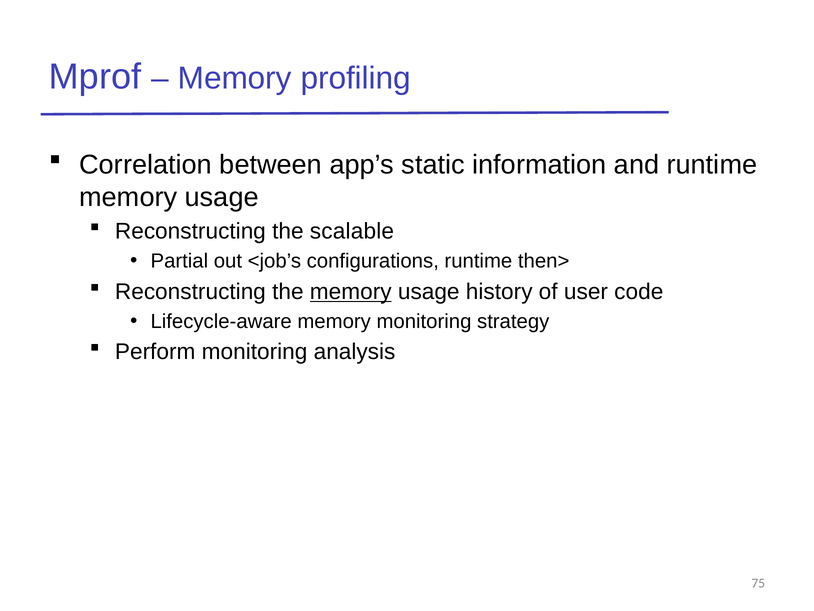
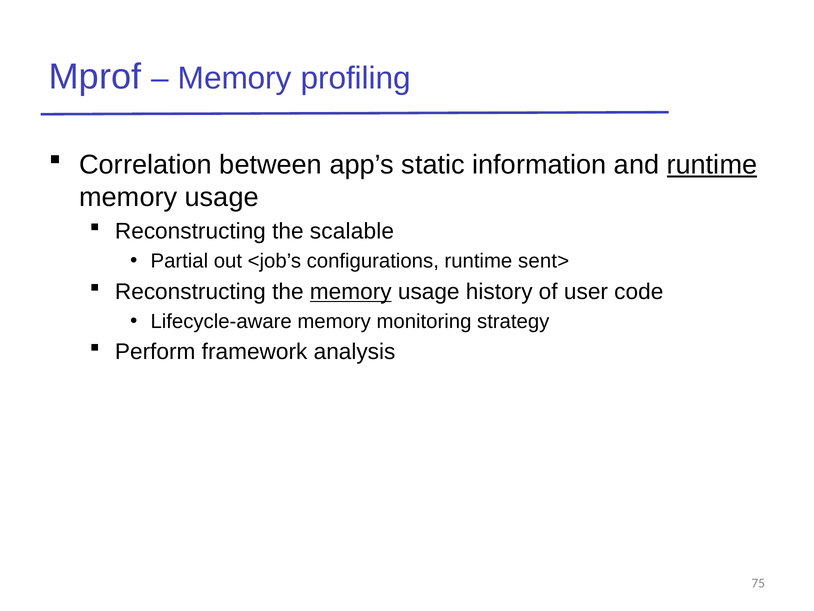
runtime underline: none -> present (712, 165)
then>: then> -> sent> (544, 261)
Perform monitoring: monitoring -> framework (255, 352)
